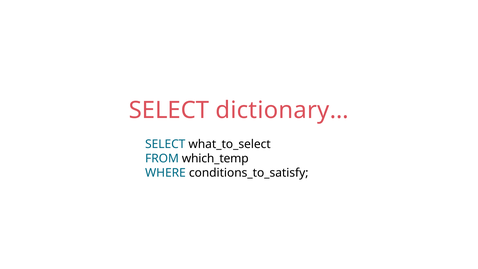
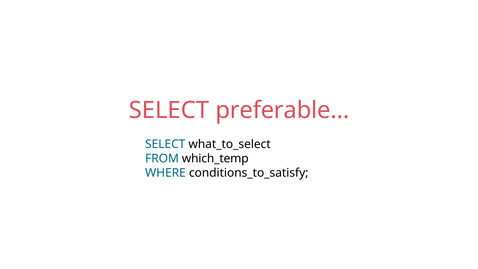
dictionary…: dictionary… -> preferable… (282, 110)
